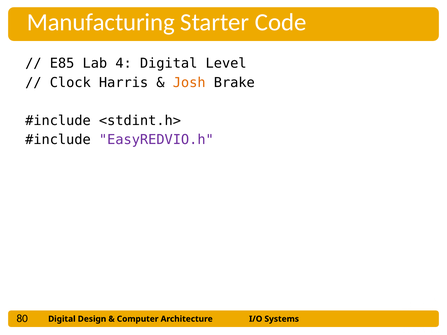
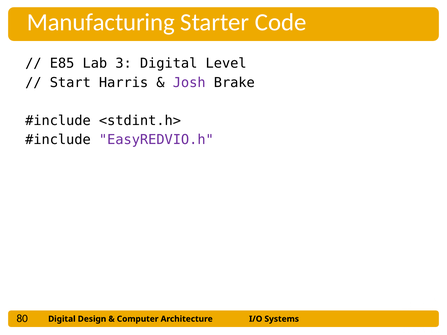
4: 4 -> 3 (124, 63)
Clock: Clock -> Start (70, 83)
Josh colour: orange -> purple (189, 83)
